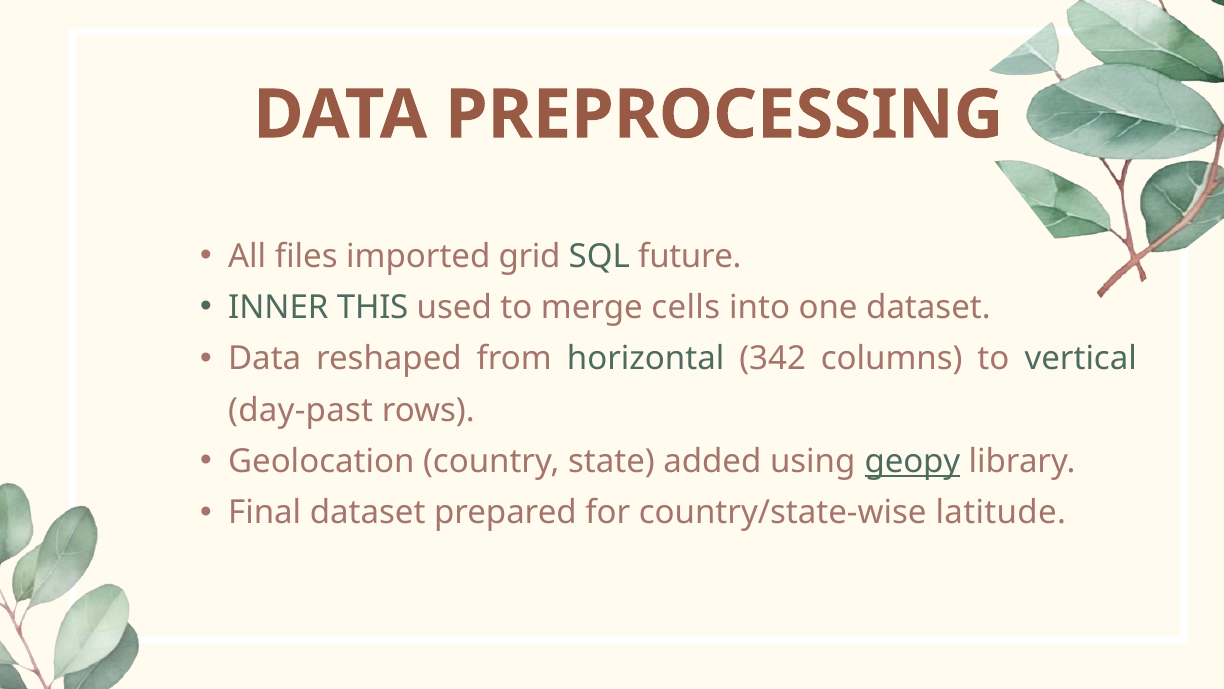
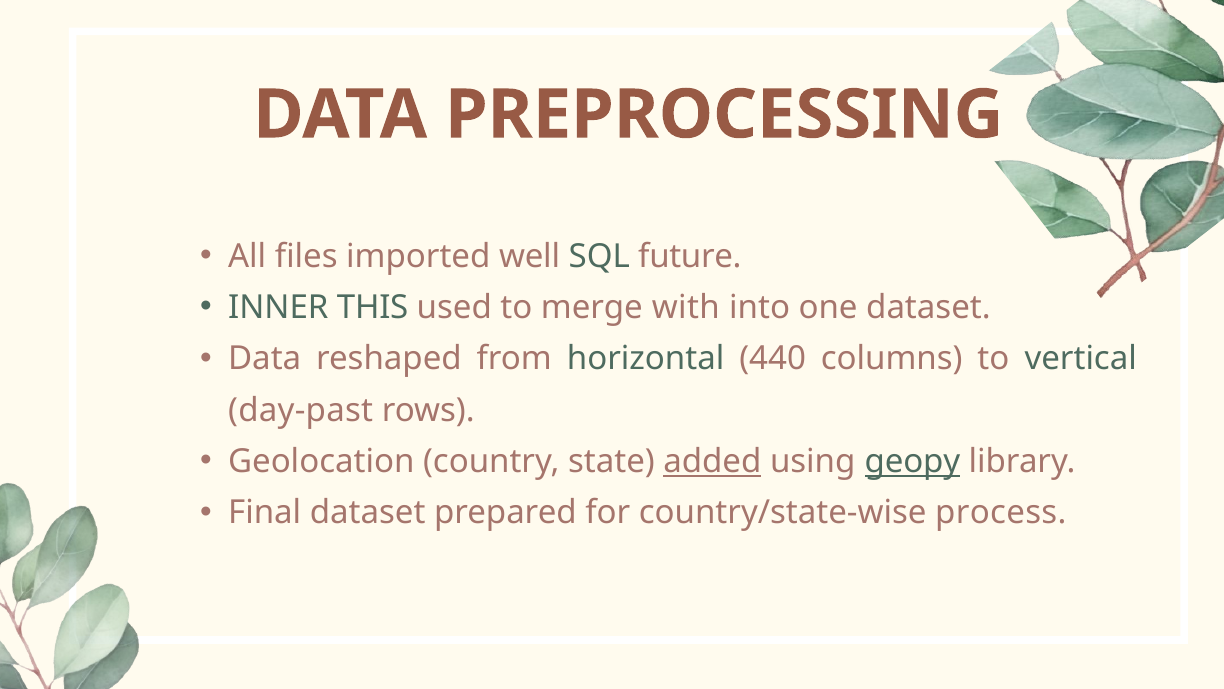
grid: grid -> well (530, 256)
cells: cells -> with (686, 308)
342: 342 -> 440 (773, 359)
added underline: none -> present (712, 461)
latitude: latitude -> process (1001, 513)
